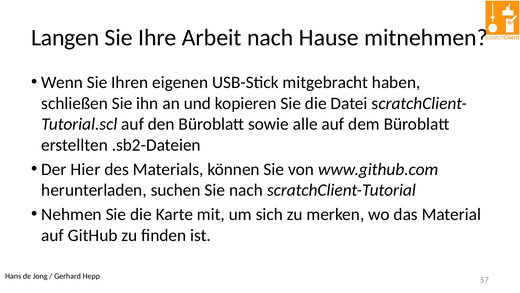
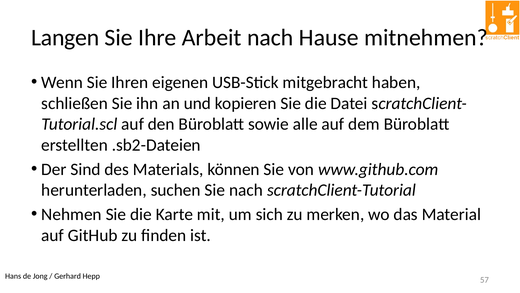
Hier: Hier -> Sind (86, 169)
